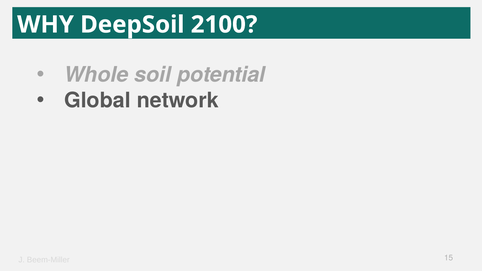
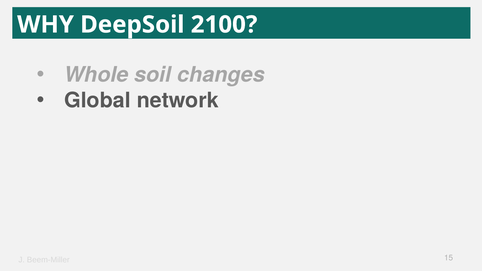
potential: potential -> changes (221, 75)
